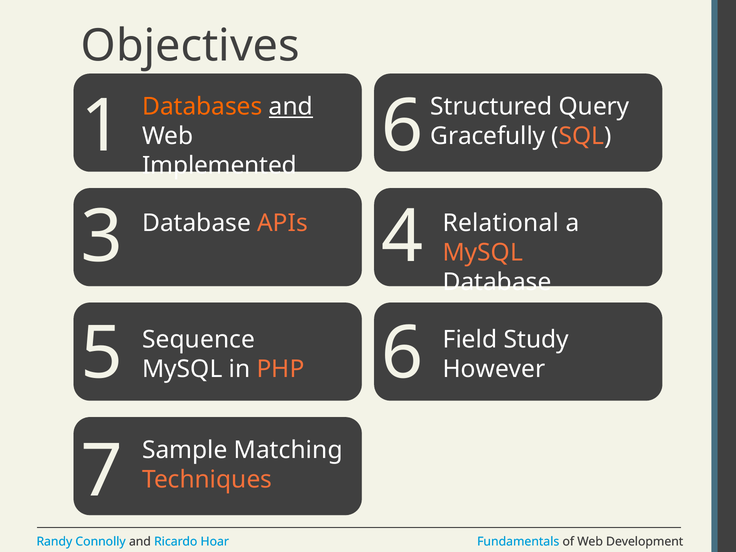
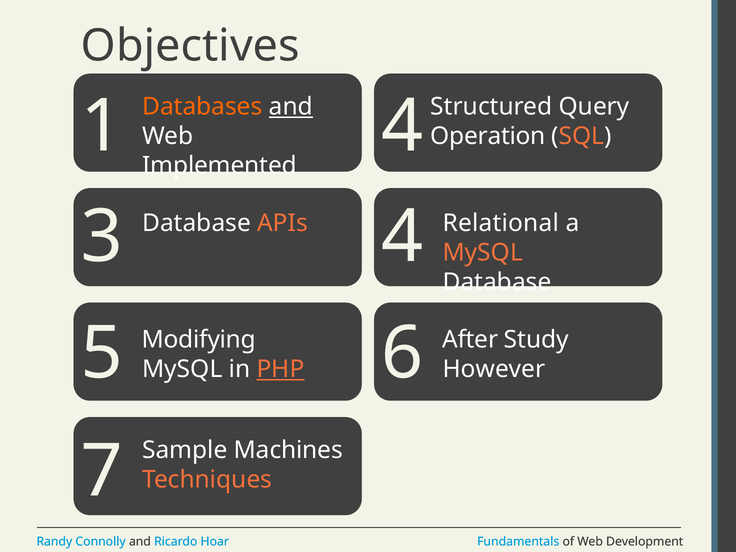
1 6: 6 -> 4 (402, 127)
Gracefully: Gracefully -> Operation (488, 136)
Sequence: Sequence -> Modifying (199, 340)
Field: Field -> After (470, 340)
PHP underline: none -> present (281, 369)
Matching: Matching -> Machines (288, 450)
